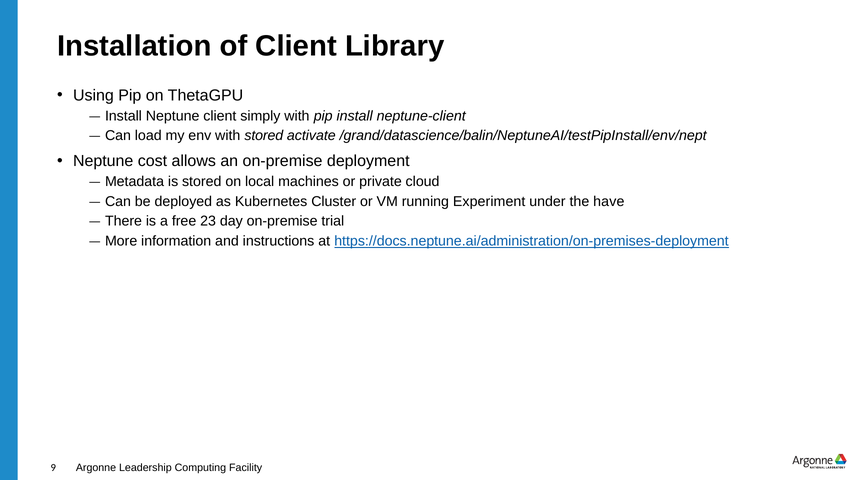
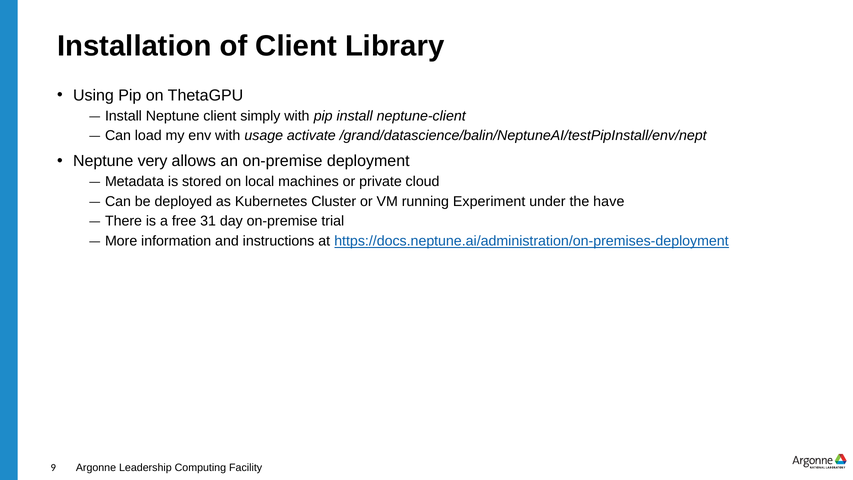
with stored: stored -> usage (264, 136)
cost: cost -> very (153, 161)
23: 23 -> 31 (208, 221)
